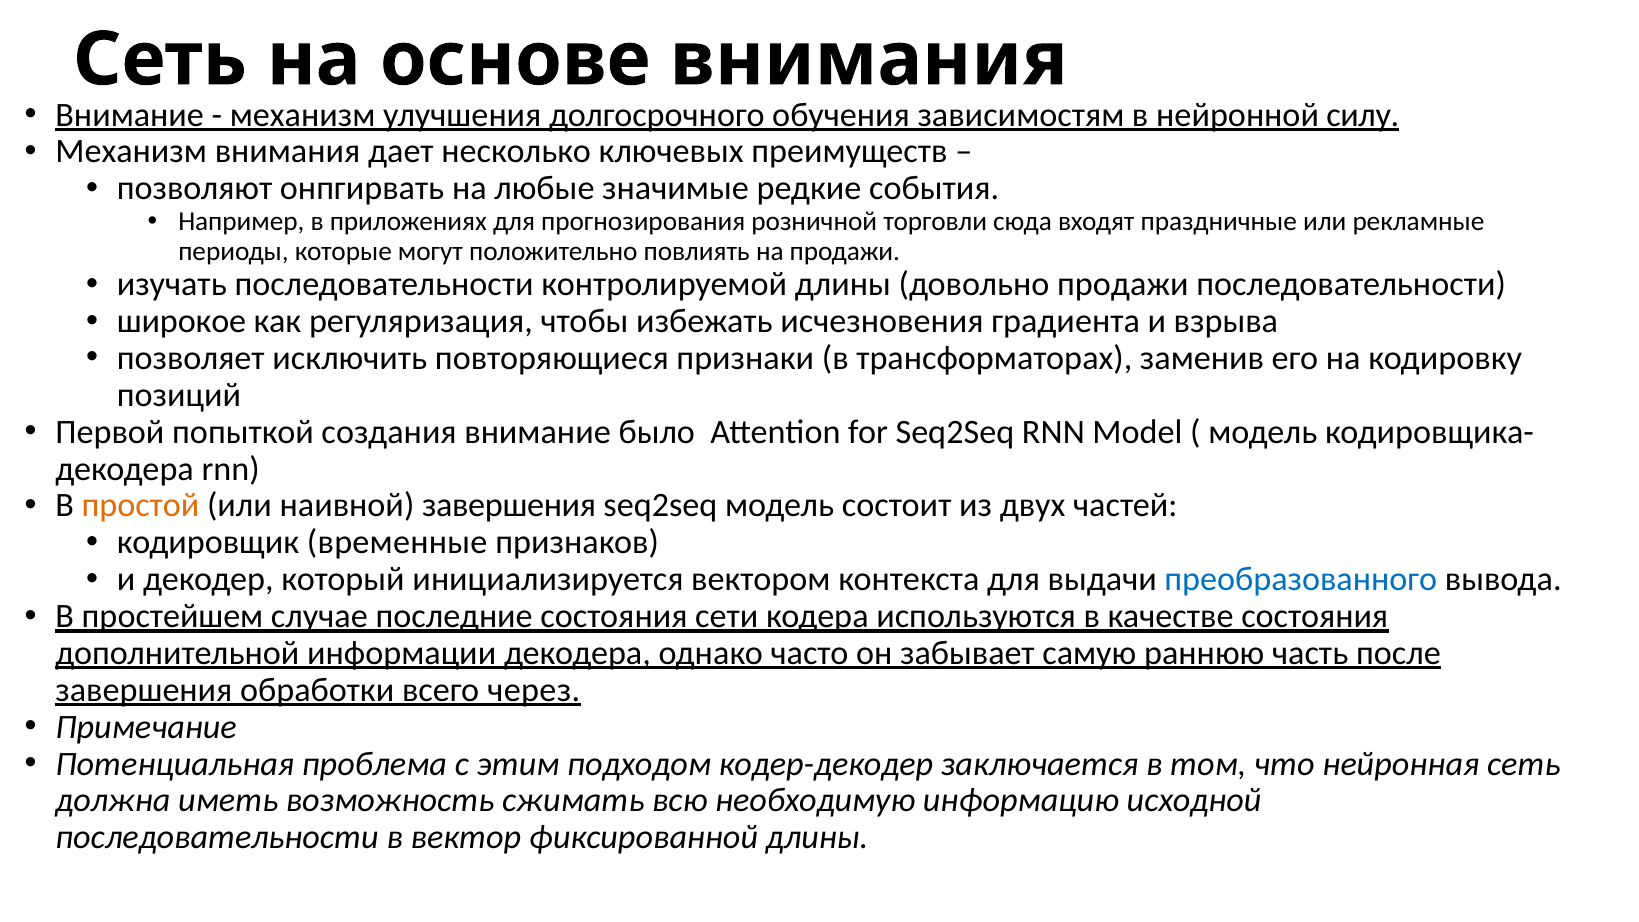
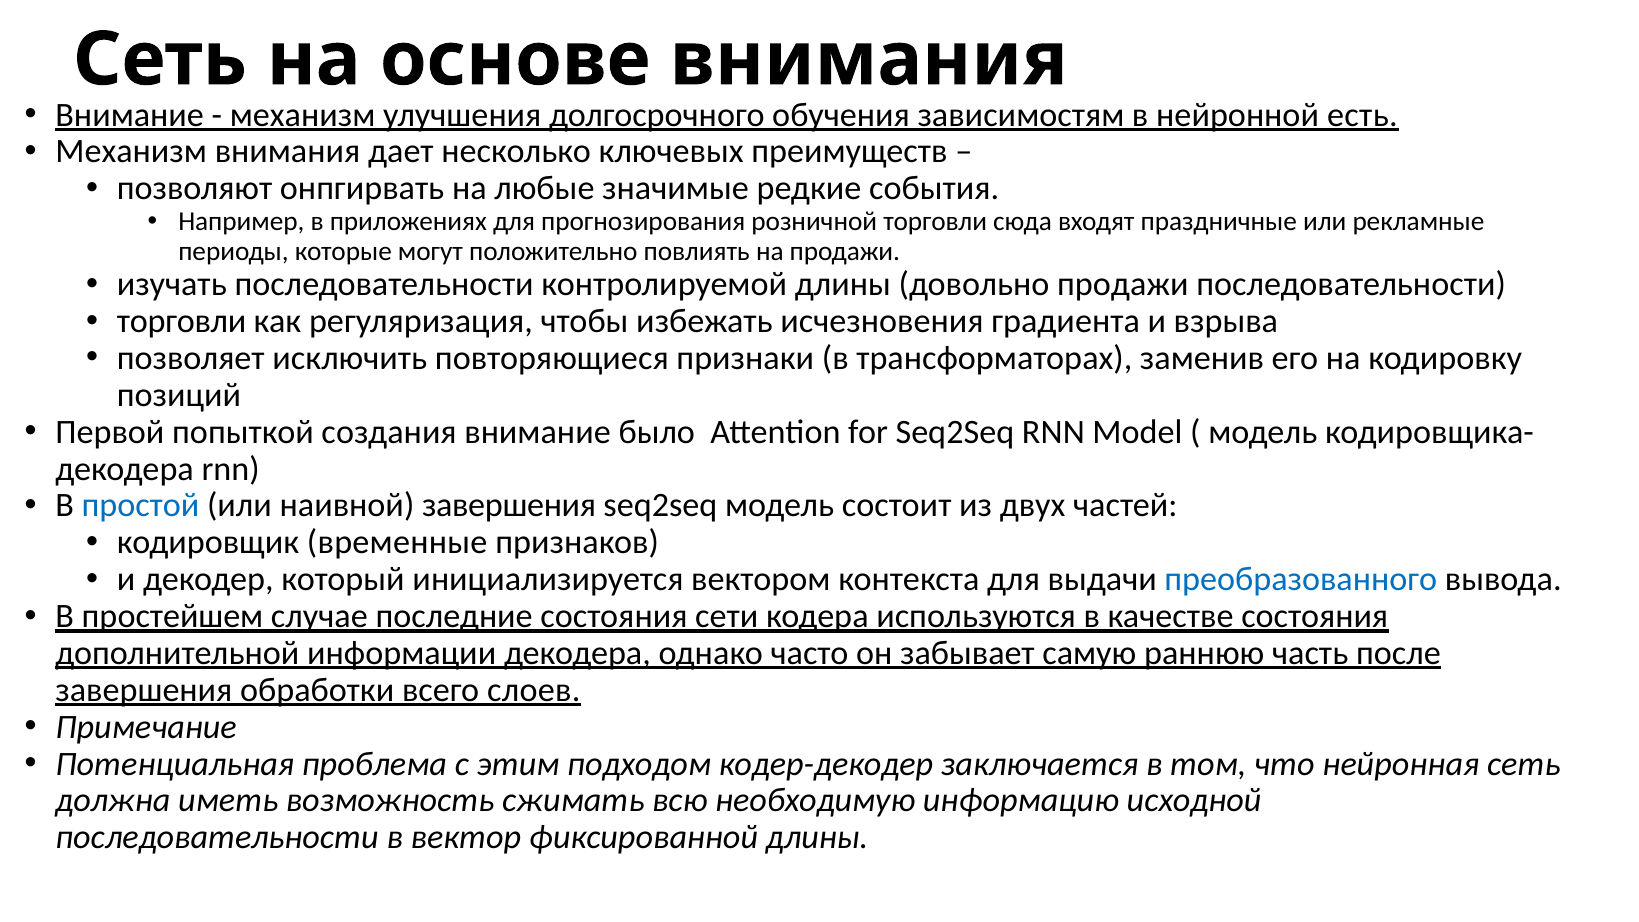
силу: силу -> есть (1362, 115)
широкое: широкое -> торговли (182, 321)
простой colour: orange -> blue (140, 506)
через: через -> слоев (534, 690)
